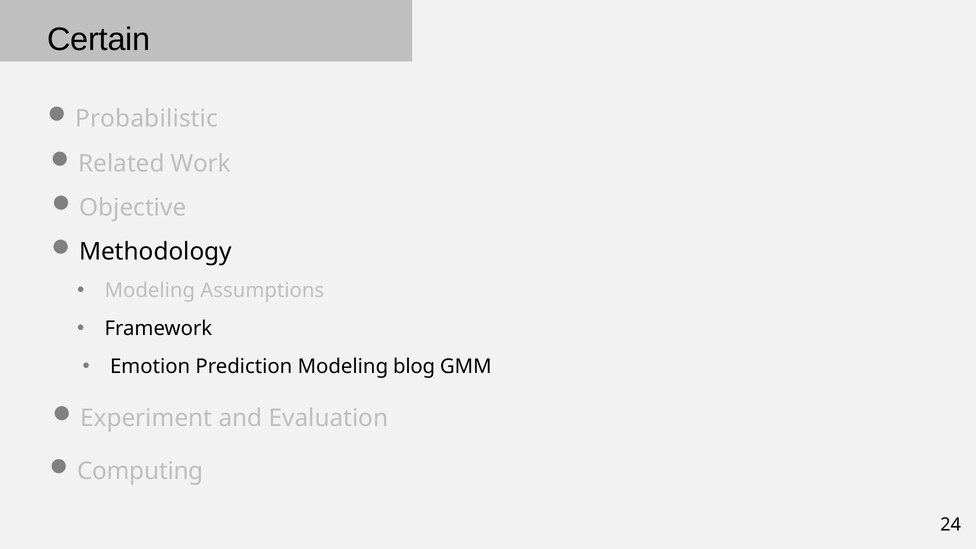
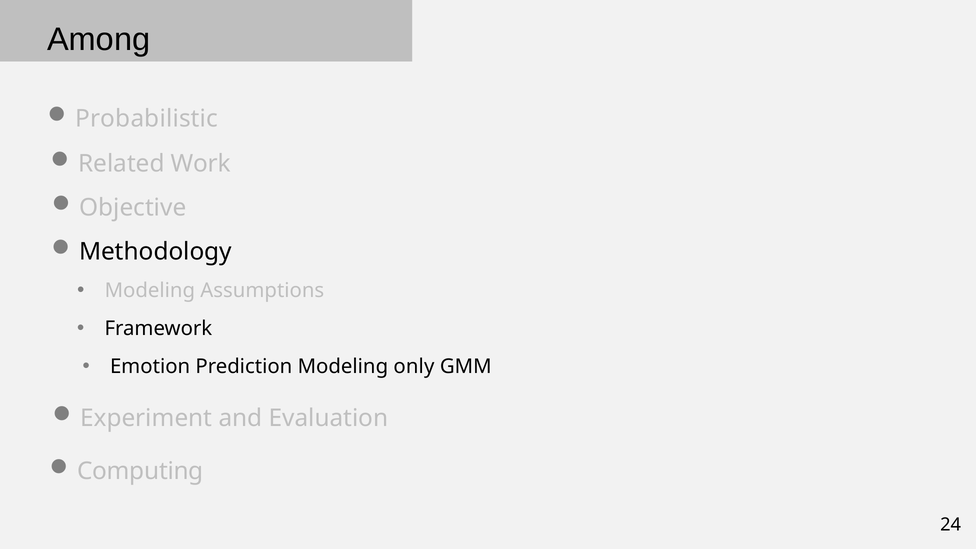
Certain: Certain -> Among (99, 40)
blog: blog -> only (414, 367)
